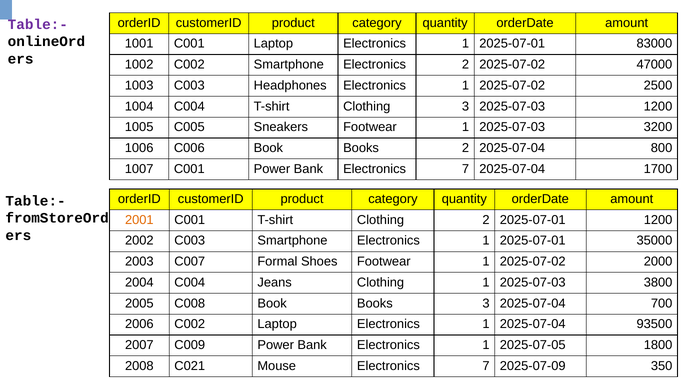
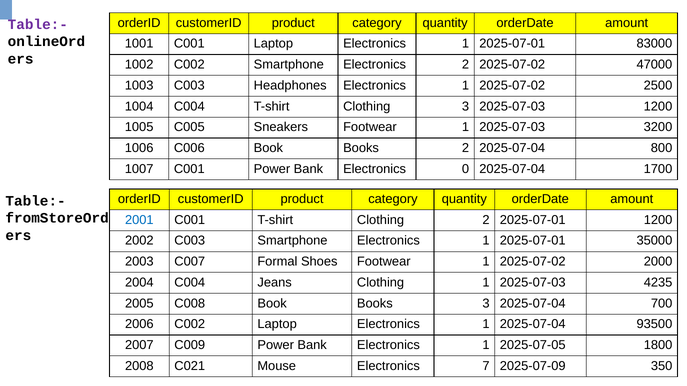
Bank Electronics 7: 7 -> 0 (466, 169)
2001 colour: orange -> blue (139, 220)
3800: 3800 -> 4235 (658, 283)
